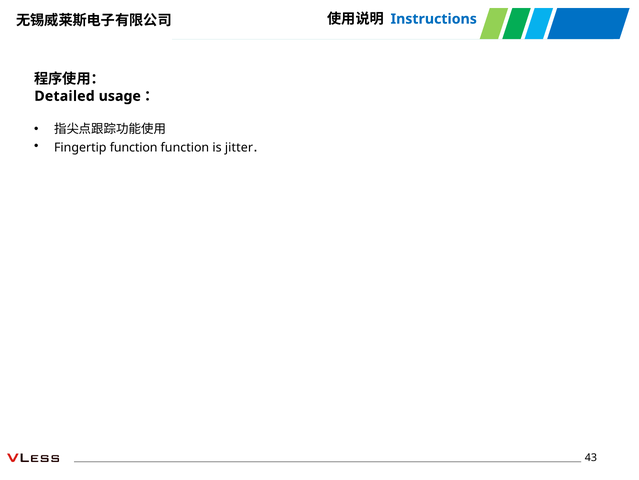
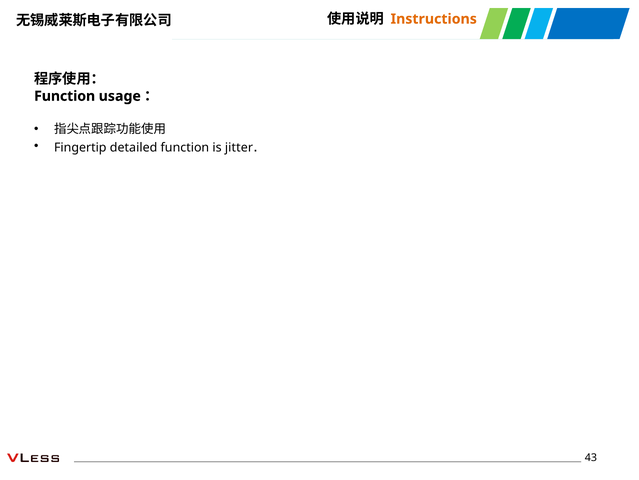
Instructions colour: blue -> orange (434, 19)
Detailed: Detailed -> Function (65, 96)
Fingertip function: function -> detailed (134, 147)
